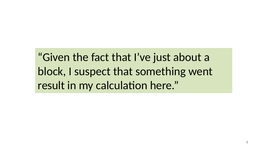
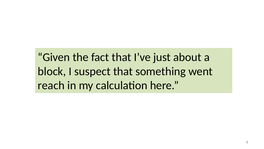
result: result -> reach (51, 85)
